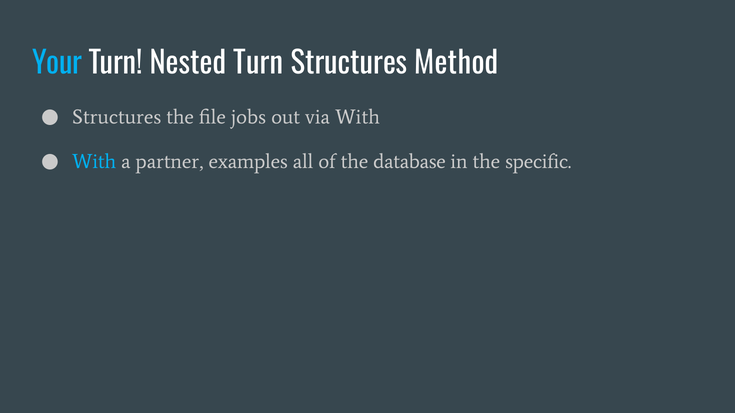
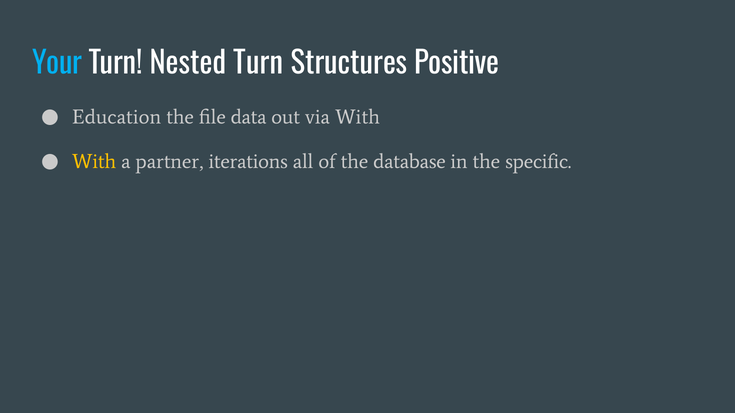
Method: Method -> Positive (457, 64)
Structures: Structures -> Education (117, 117)
jobs: jobs -> data (249, 117)
With colour: light blue -> yellow (94, 162)
examples: examples -> iterations (248, 162)
